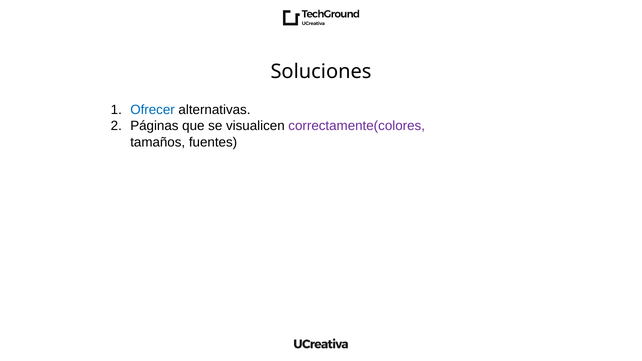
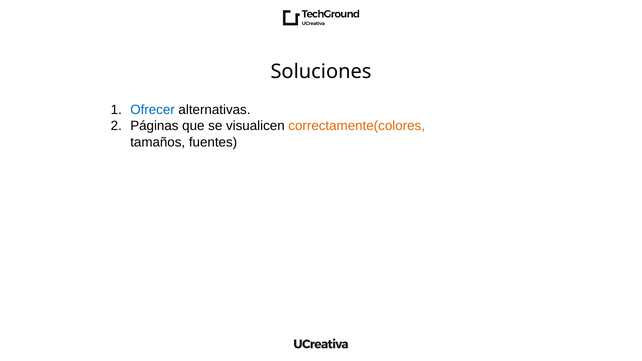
correctamente(colores colour: purple -> orange (357, 126)
